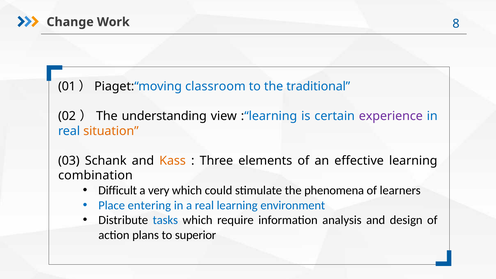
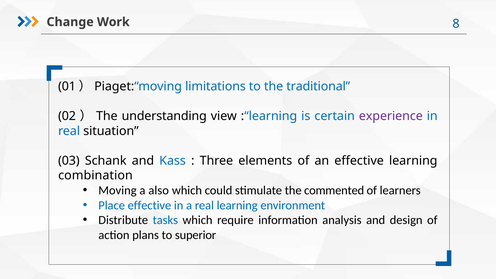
classroom: classroom -> limitations (215, 86)
situation colour: orange -> black (111, 131)
Kass colour: orange -> blue (173, 161)
Difficult: Difficult -> Moving (117, 190)
very: very -> also (159, 190)
phenomena: phenomena -> commented (334, 190)
Place entering: entering -> effective (149, 205)
